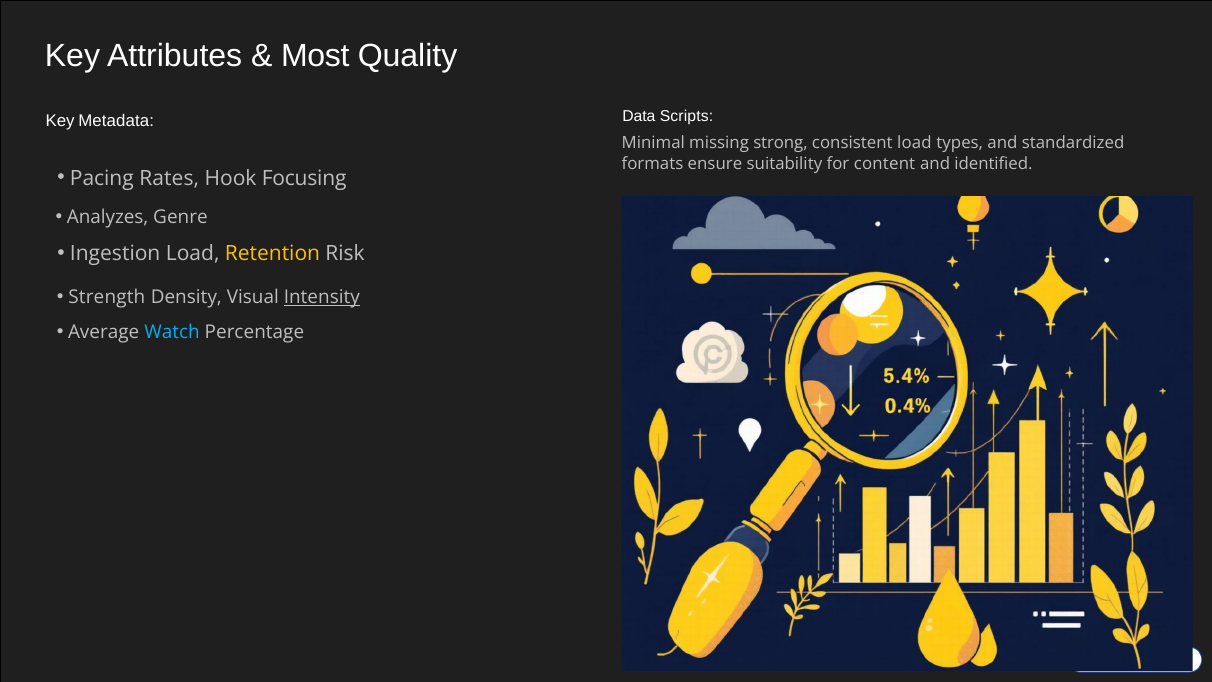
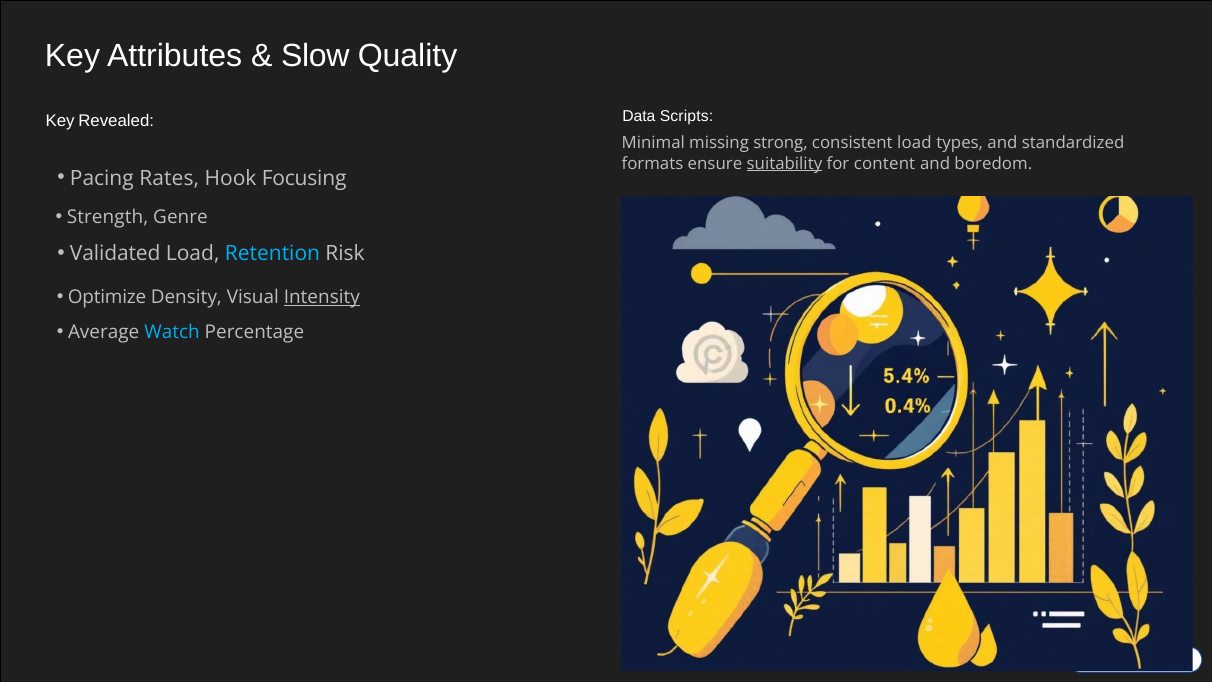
Most: Most -> Slow (315, 56)
Metadata: Metadata -> Revealed (116, 121)
suitability underline: none -> present (784, 163)
identified: identified -> boredom (993, 163)
Analyzes: Analyzes -> Strength (108, 218)
Ingestion: Ingestion -> Validated (115, 253)
Retention colour: yellow -> light blue (272, 253)
Strength: Strength -> Optimize (107, 297)
